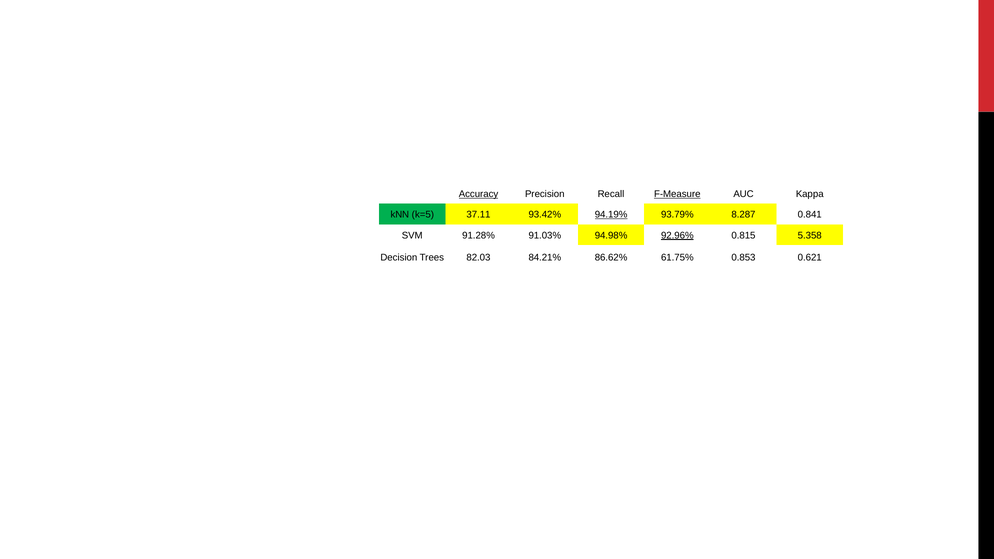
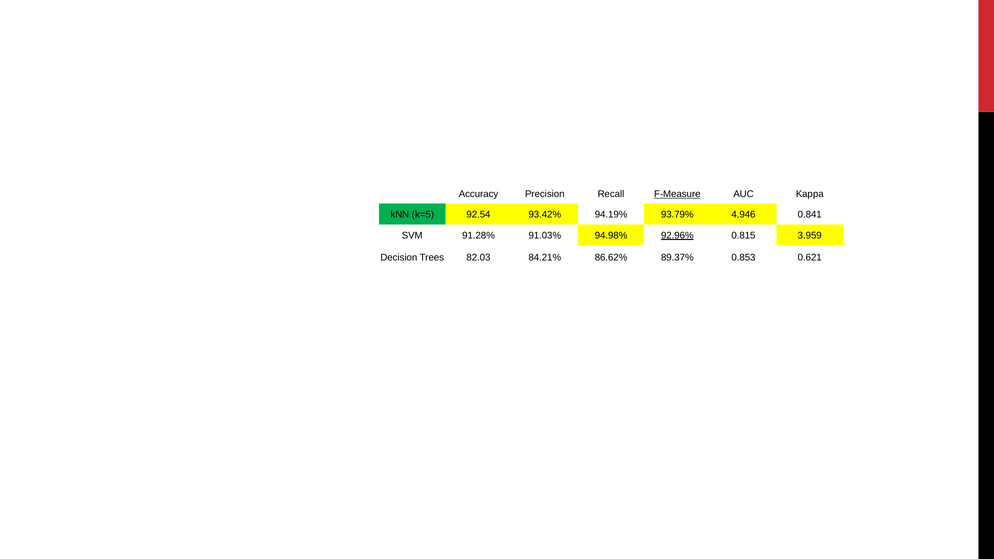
Accuracy underline: present -> none (479, 194)
37.11: 37.11 -> 92.54 (478, 215)
94.19% underline: present -> none (611, 215)
8.287: 8.287 -> 4.946 (743, 215)
5.358: 5.358 -> 3.959 (810, 235)
61.75%: 61.75% -> 89.37% (677, 258)
